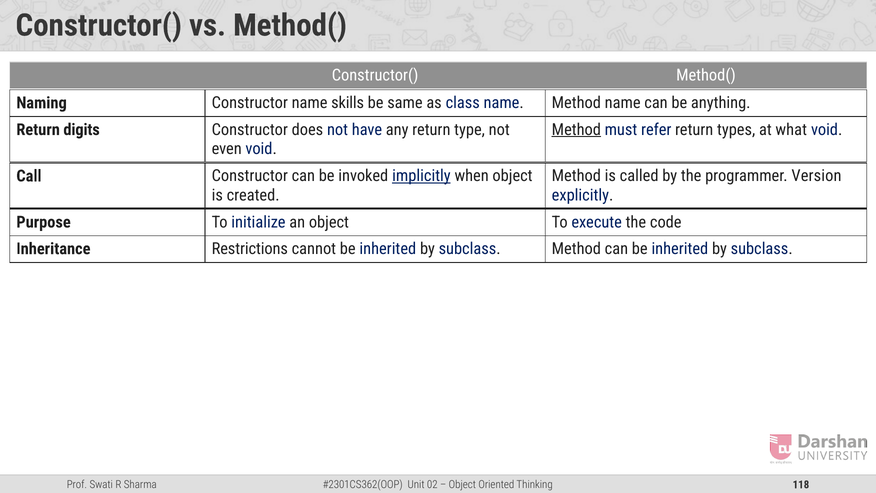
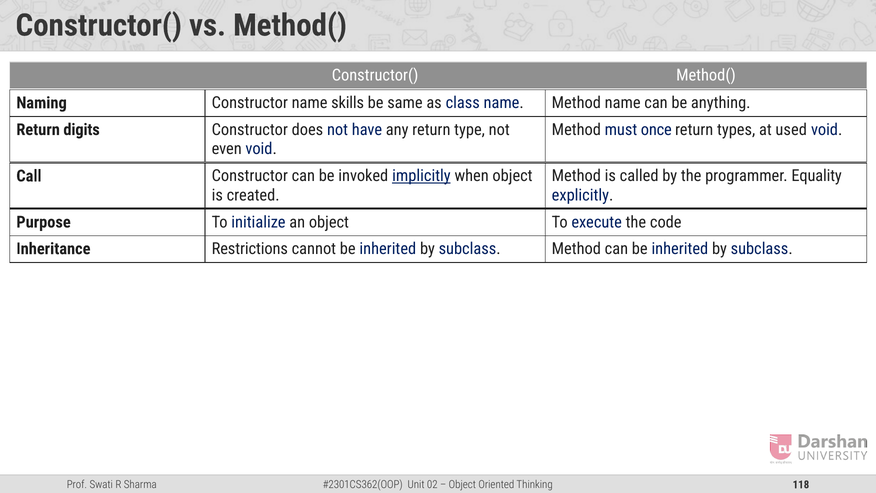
Method underline: present -> none (576, 130)
refer: refer -> once (656, 130)
what: what -> used (791, 130)
Version: Version -> Equality (817, 176)
